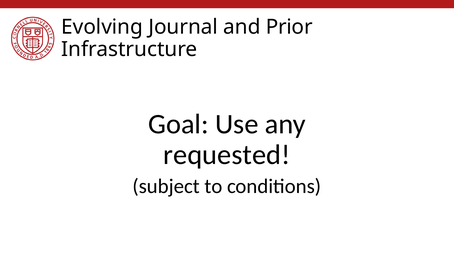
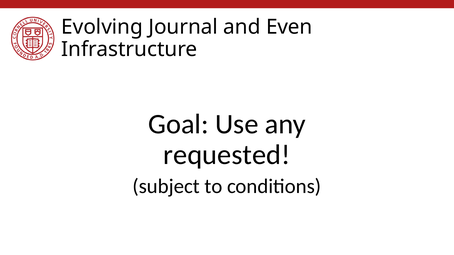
Prior: Prior -> Even (289, 27)
